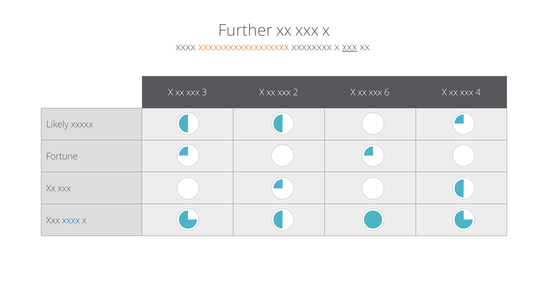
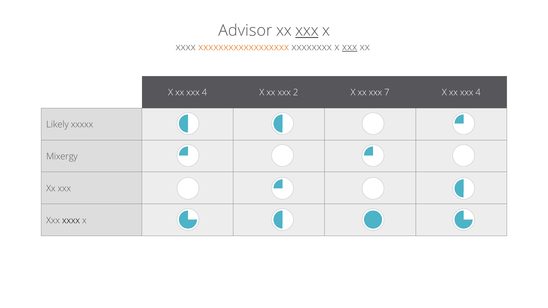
Further: Further -> Advisor (245, 31)
xxx underline: none -> present (307, 31)
3: 3 -> 4 (204, 93)
6: 6 -> 7 (387, 93)
Fortune: Fortune -> Mixergy (62, 157)
xxxx colour: blue -> black (71, 221)
